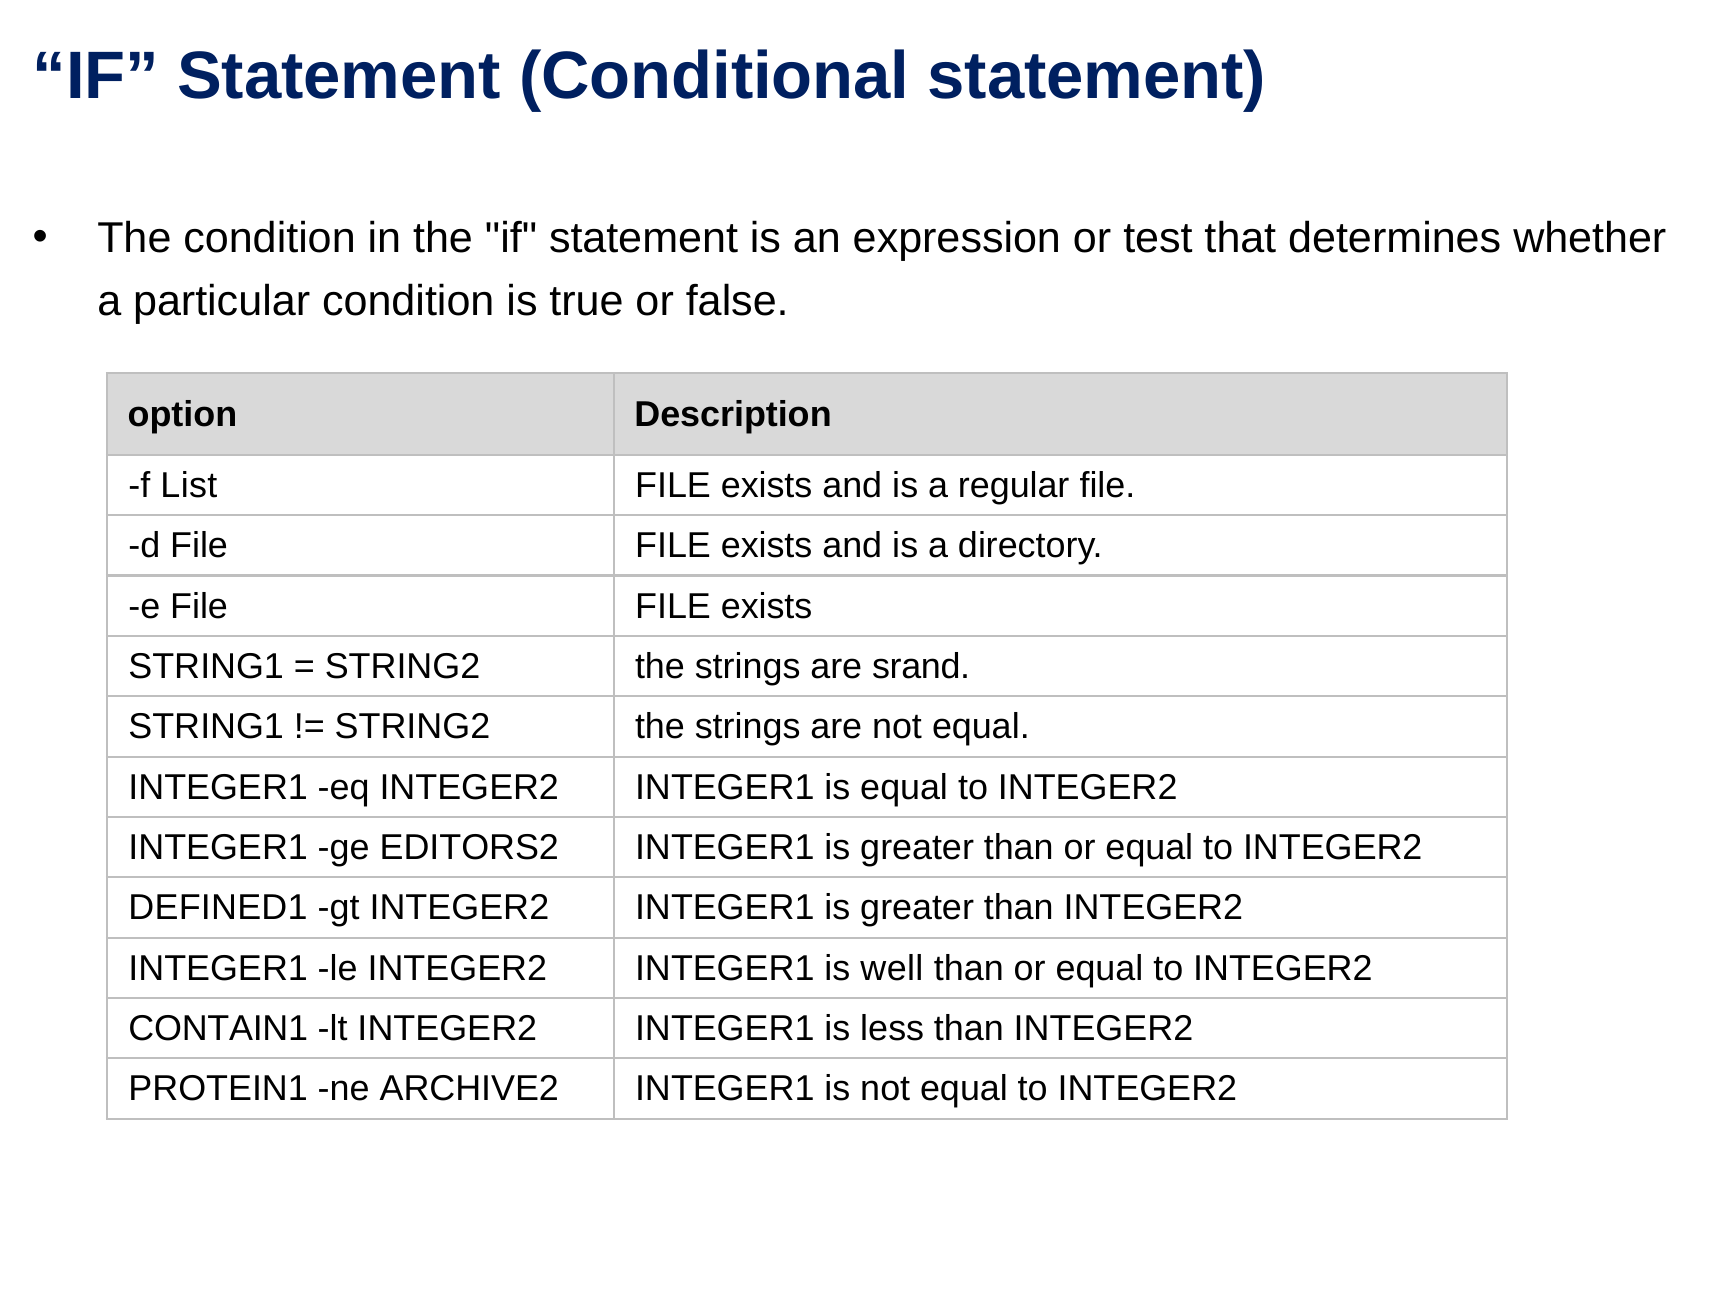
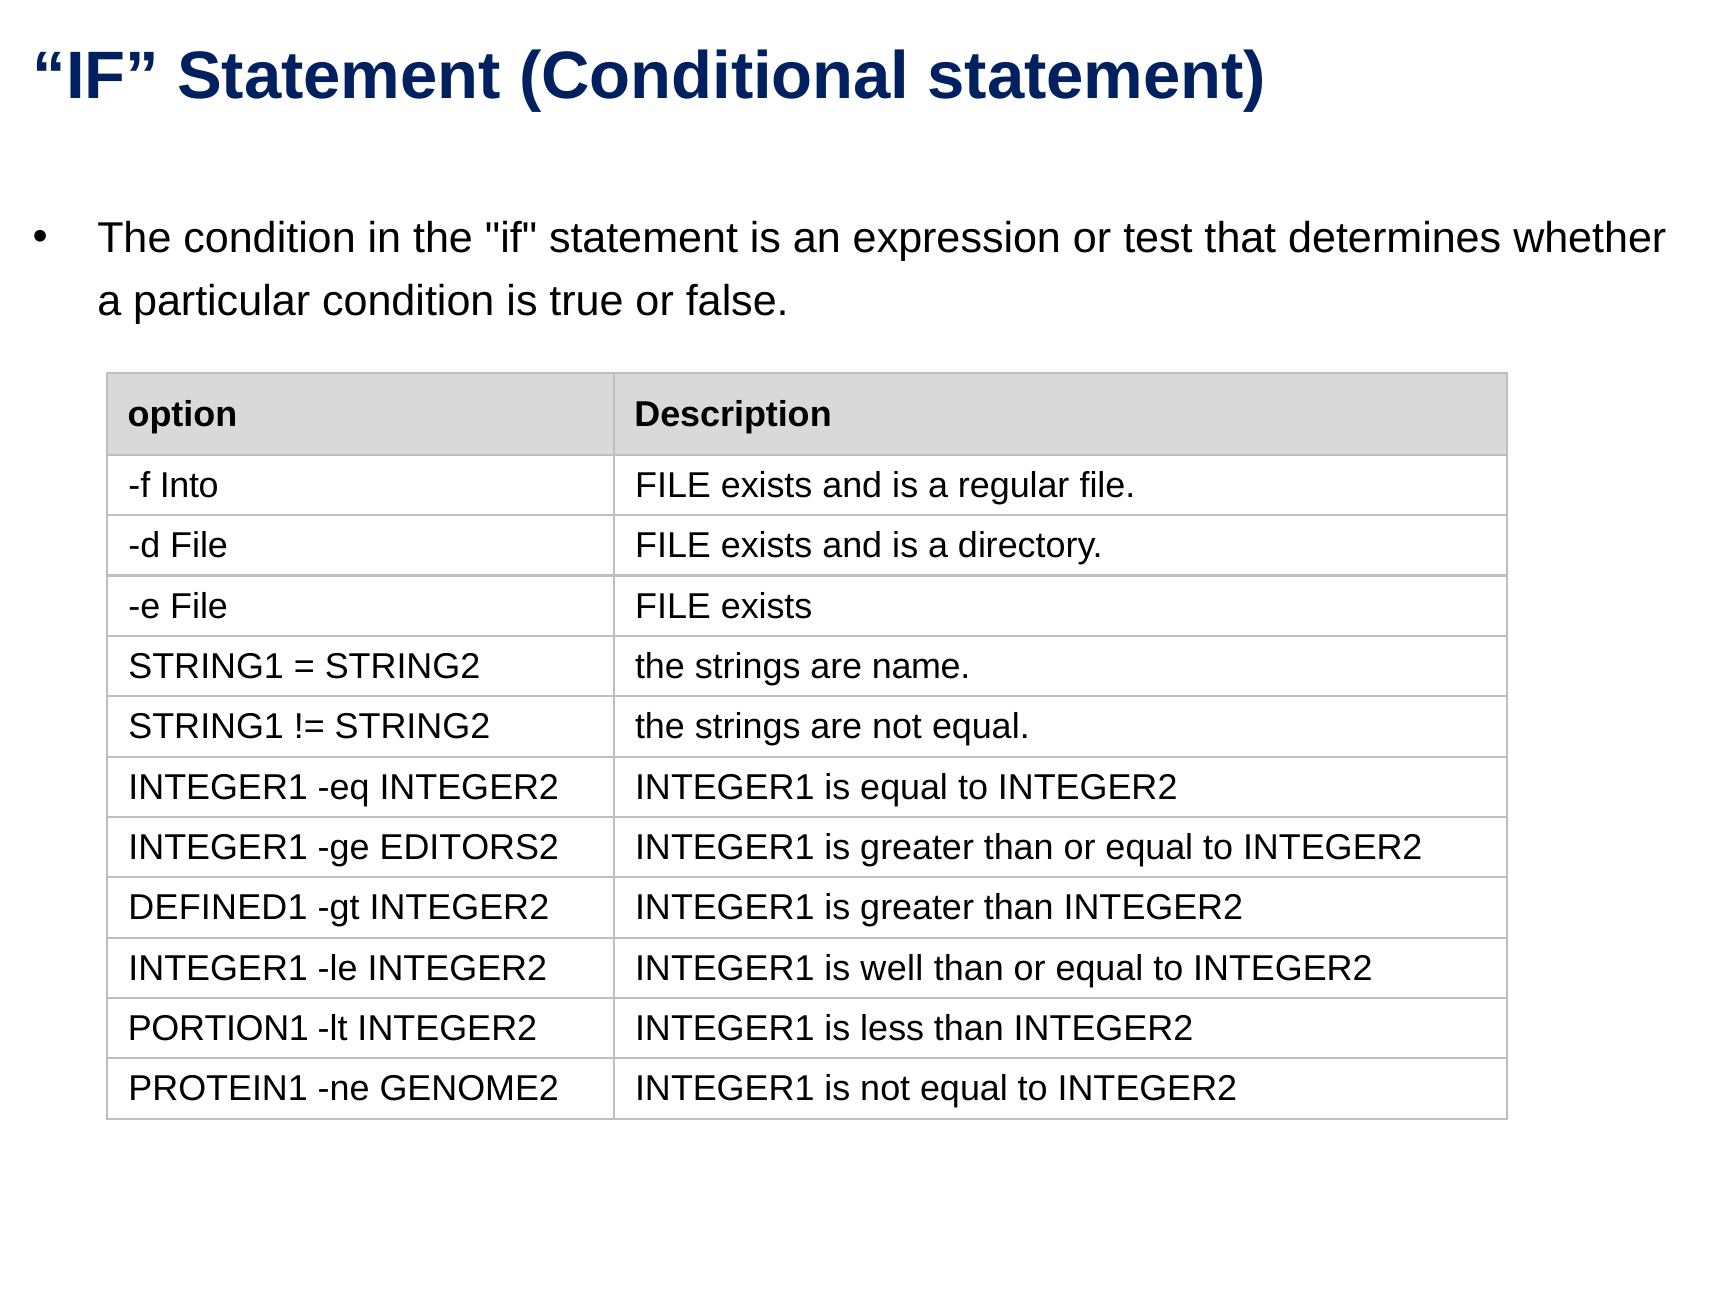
List: List -> Into (189, 486)
srand: srand -> name (921, 667)
CONTAIN1: CONTAIN1 -> PORTION1 (218, 1029)
ARCHIVE2: ARCHIVE2 -> GENOME2 (469, 1089)
